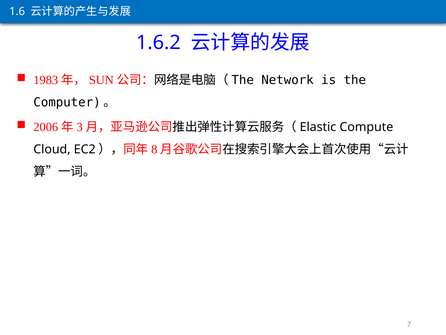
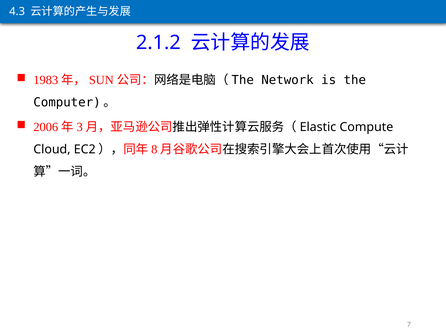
1.6: 1.6 -> 4.3 (17, 11)
1.6.2: 1.6.2 -> 2.1.2 (158, 43)
